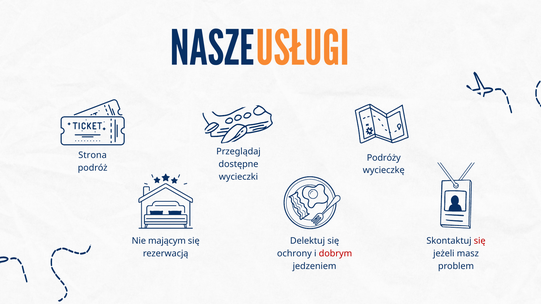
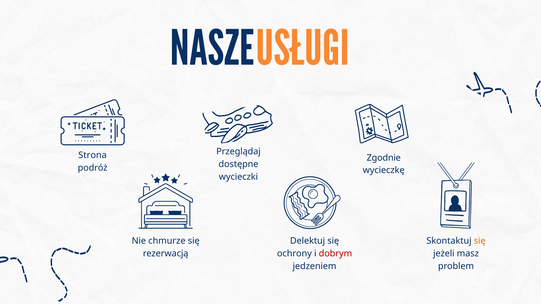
Podróży: Podróży -> Zgodnie (384, 158)
mającym: mającym -> chmurze (167, 241)
się colour: red -> orange (480, 241)
